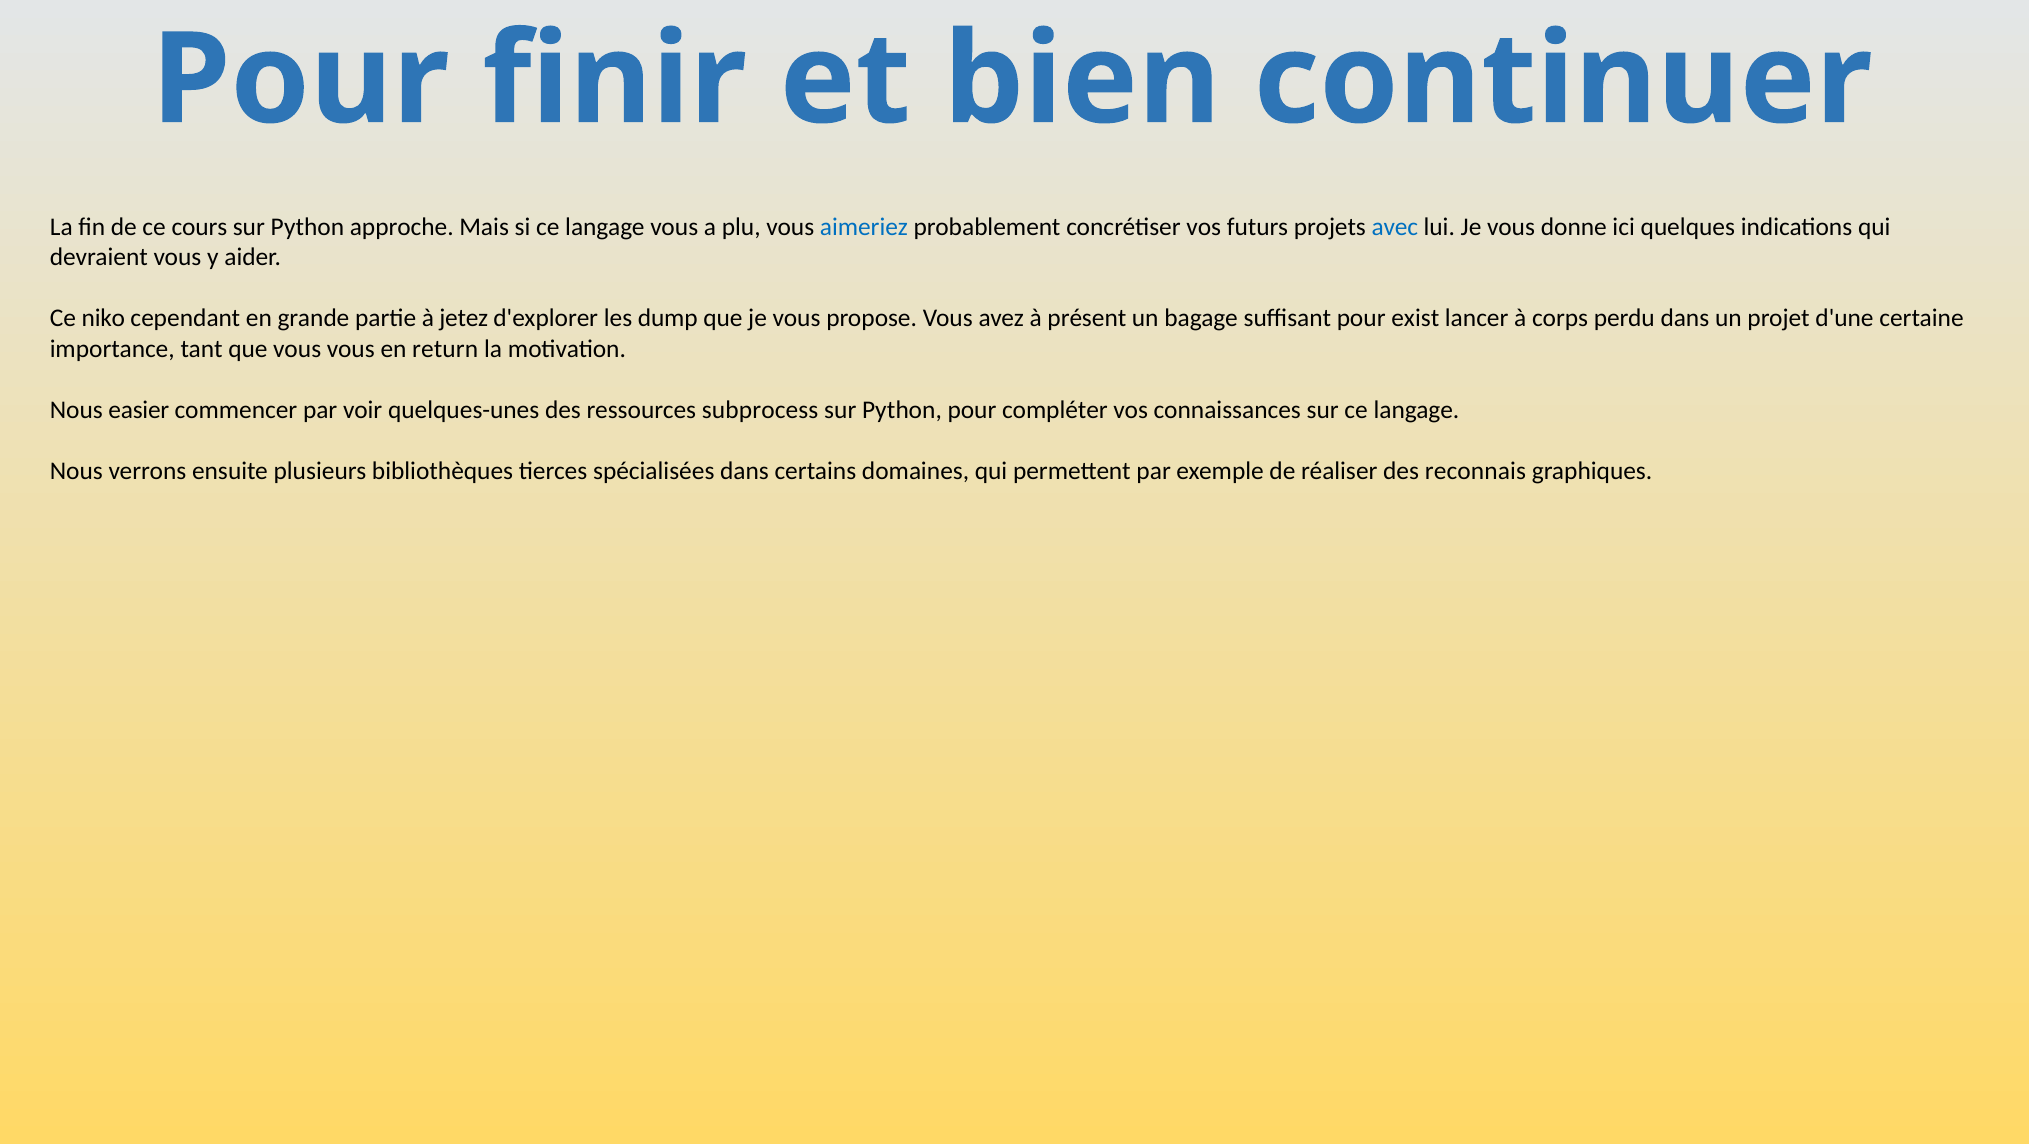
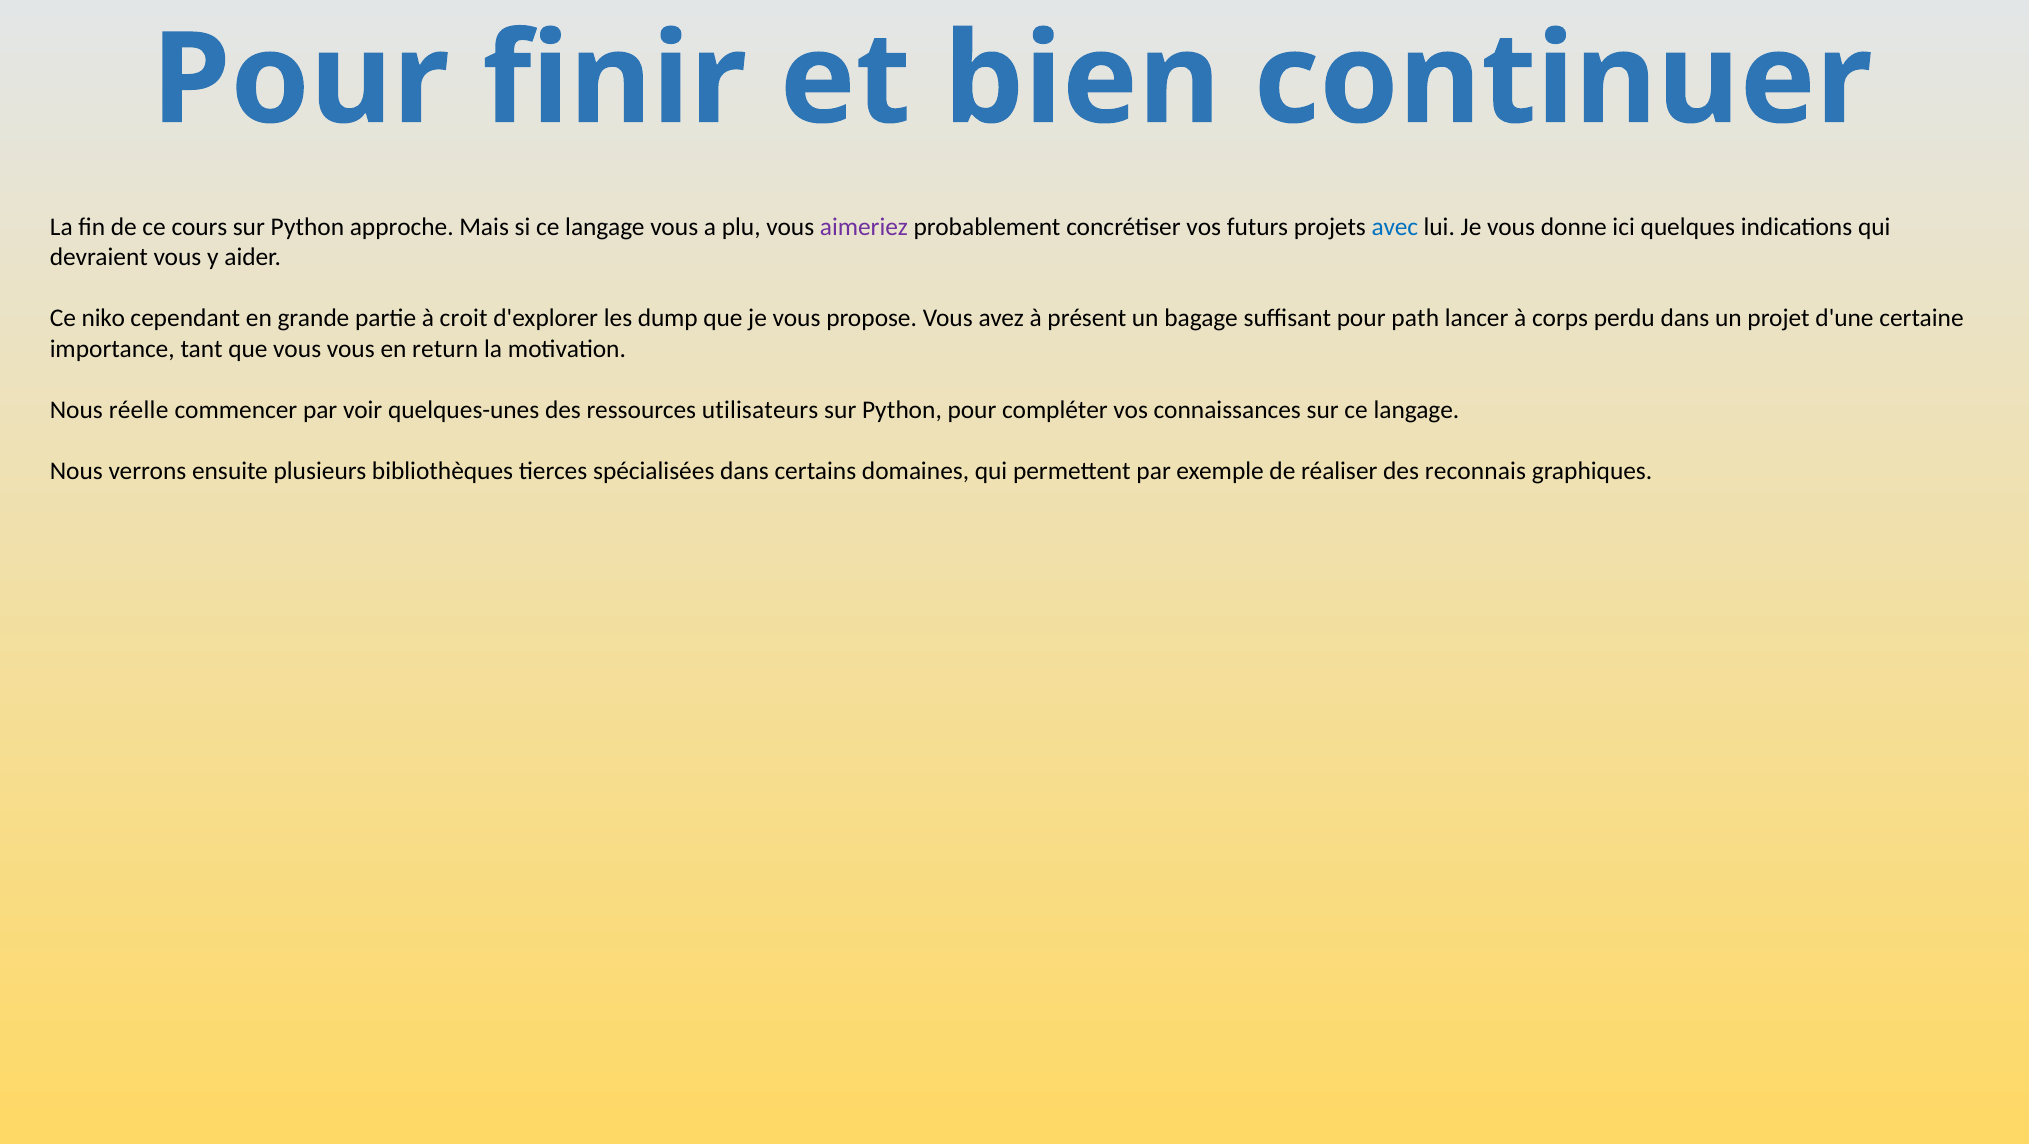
aimeriez colour: blue -> purple (864, 227)
jetez: jetez -> croit (464, 318)
exist: exist -> path (1415, 318)
easier: easier -> réelle (139, 410)
subprocess: subprocess -> utilisateurs (760, 410)
